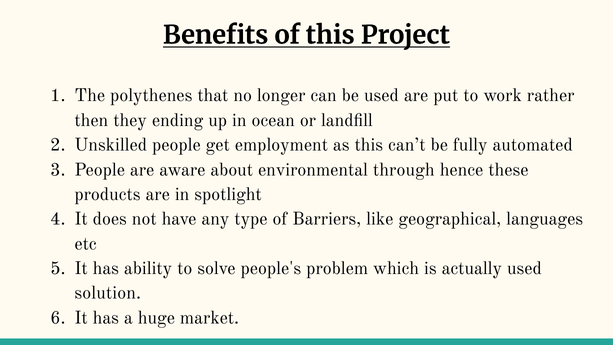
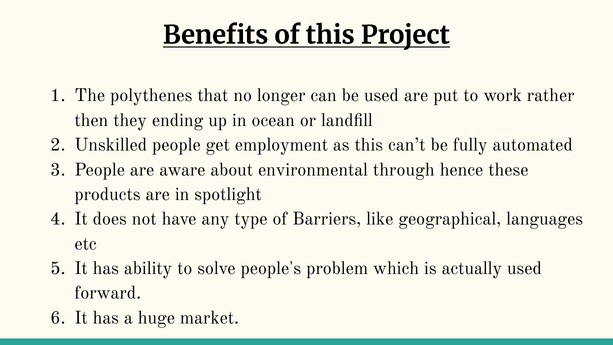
solution: solution -> forward (108, 293)
